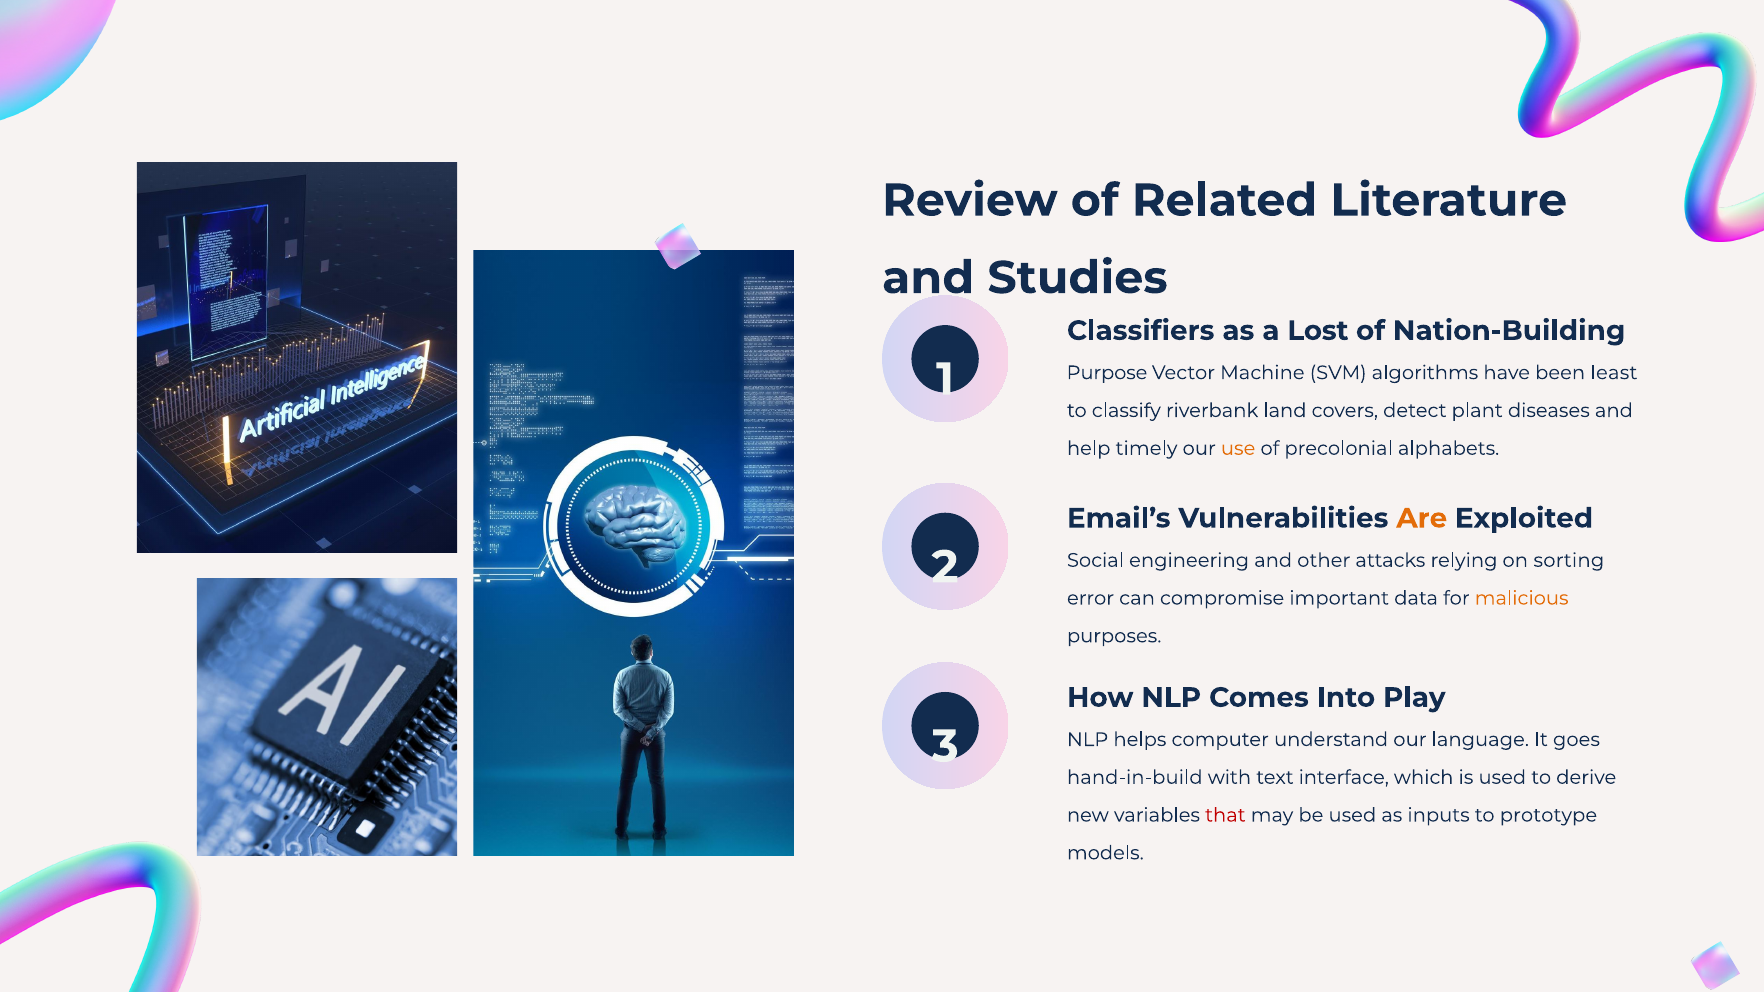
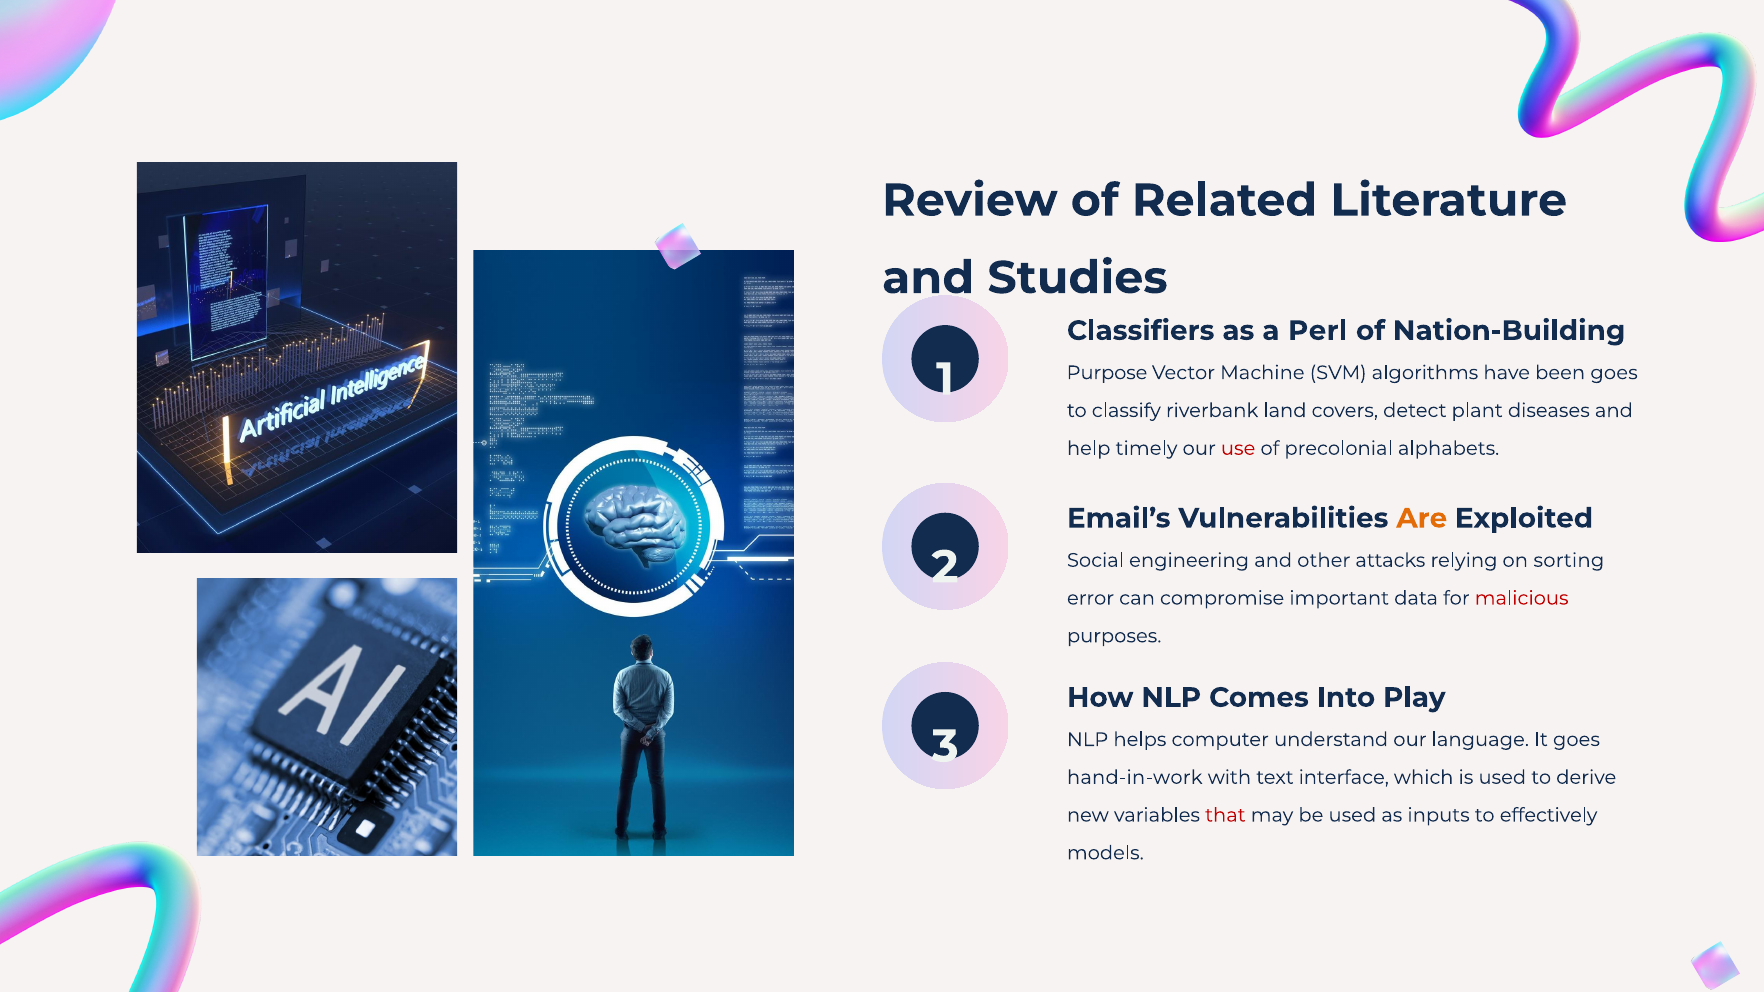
Lost: Lost -> Perl (1318, 331)
been least: least -> goes (1614, 373)
use colour: orange -> red (1238, 448)
malicious colour: orange -> red (1522, 598)
hand-in-build: hand-in-build -> hand-in-work (1135, 778)
prototype: prototype -> effectively (1549, 815)
